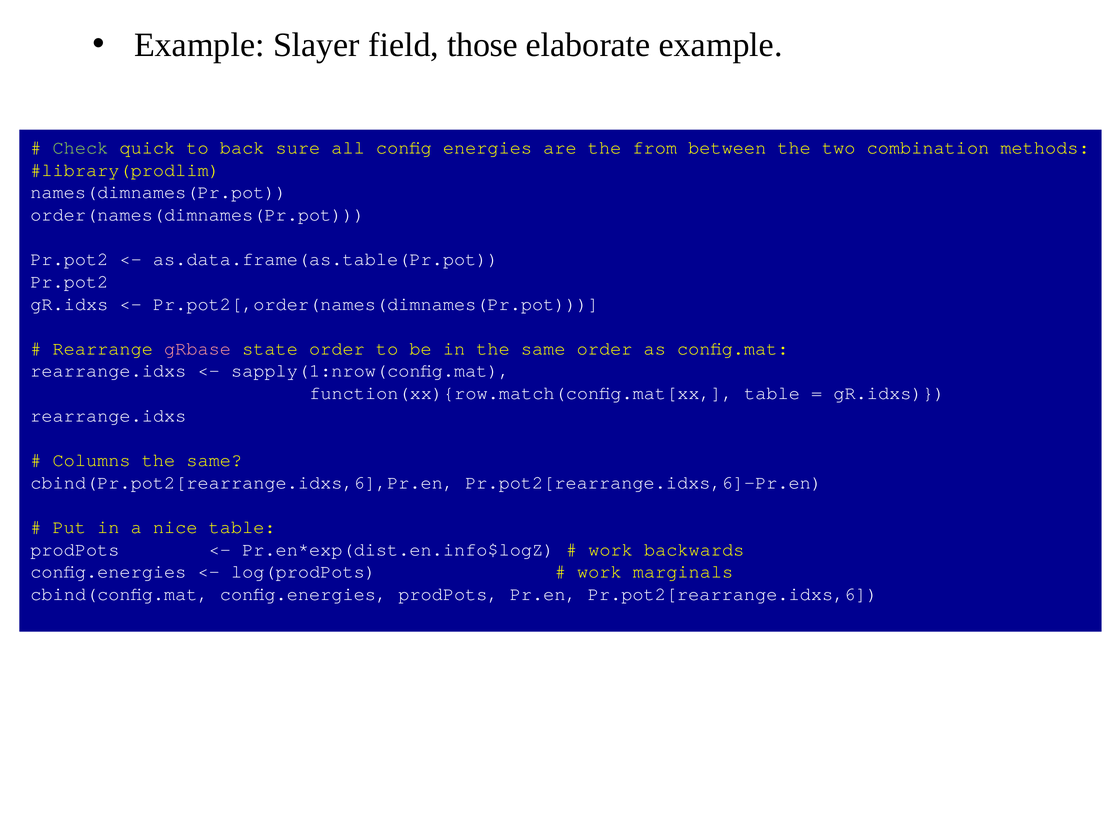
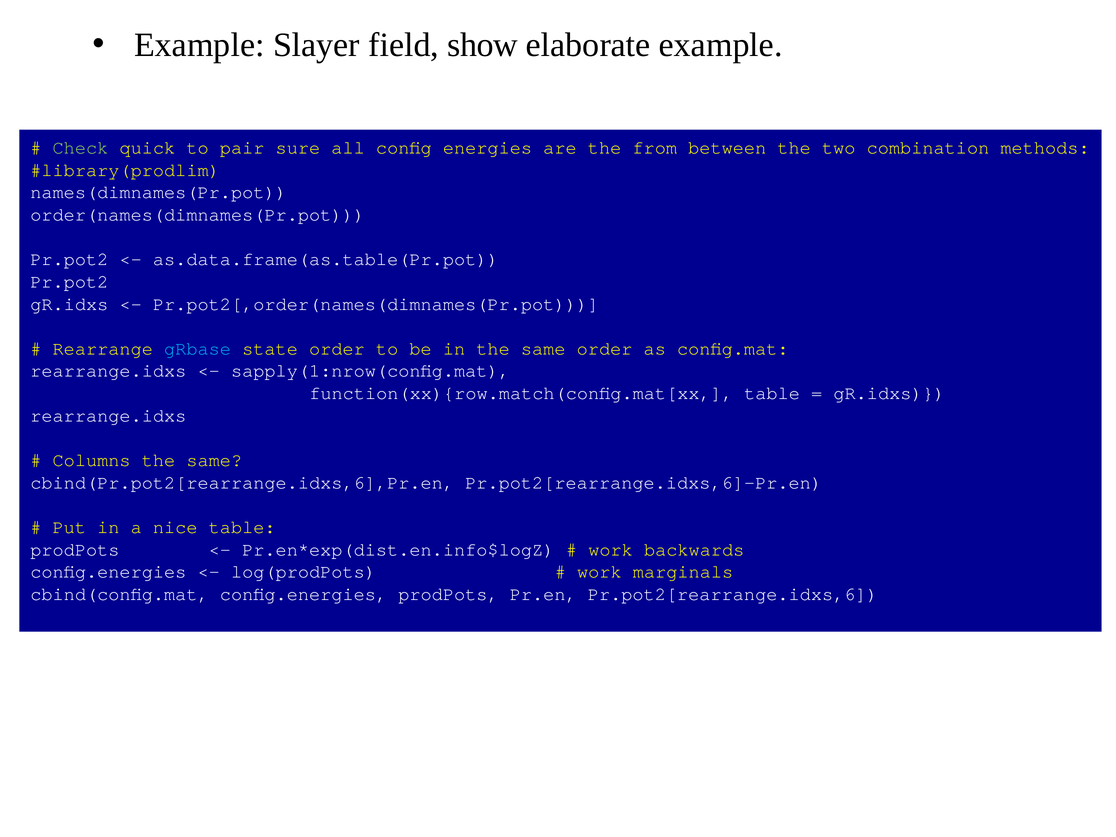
those: those -> show (483, 45)
back: back -> pair (242, 148)
gRbase colour: pink -> light blue (198, 349)
